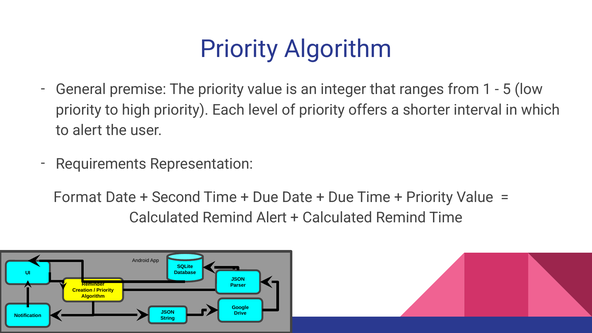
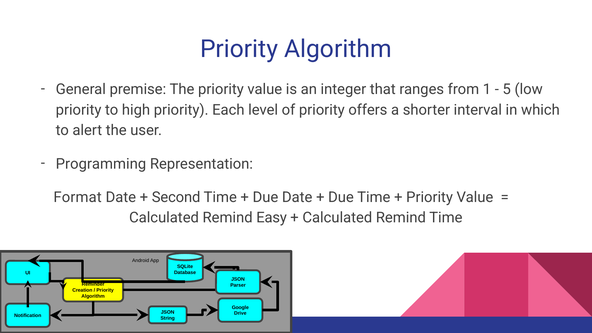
Requirements: Requirements -> Programming (101, 164)
Remind Alert: Alert -> Easy (272, 218)
